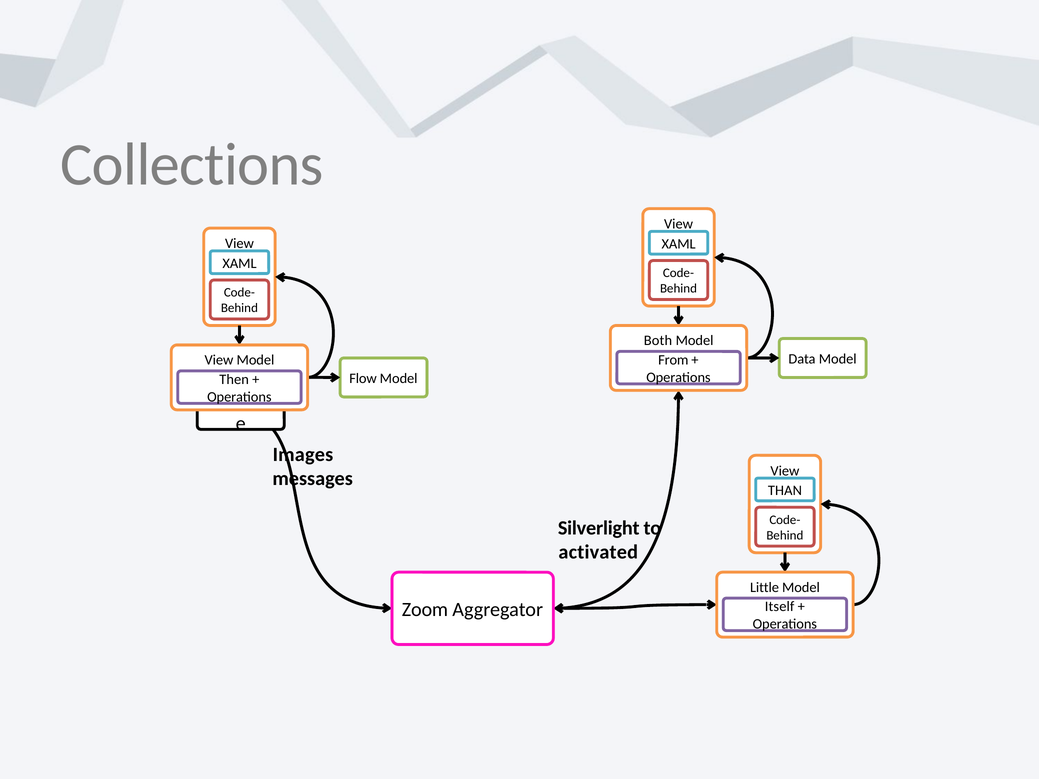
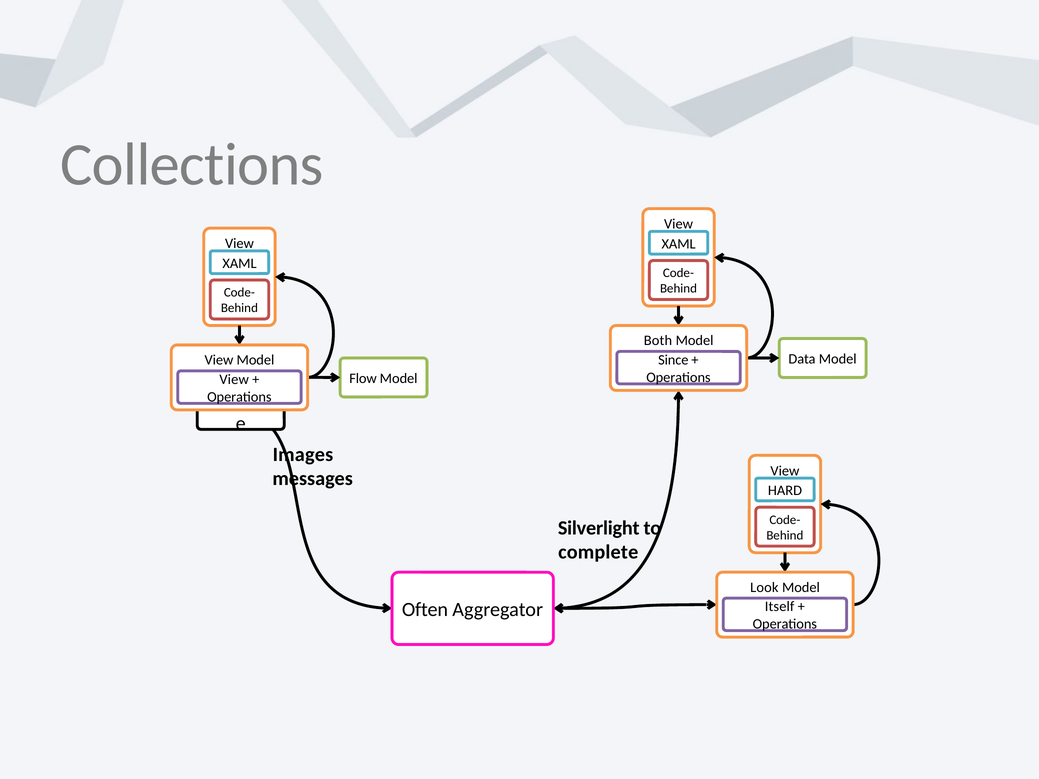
From: From -> Since (673, 360)
Then: Then -> View (234, 380)
THAN: THAN -> HARD (785, 491)
activated: activated -> complete (598, 552)
Little: Little -> Look (764, 588)
Zoom: Zoom -> Often (425, 610)
